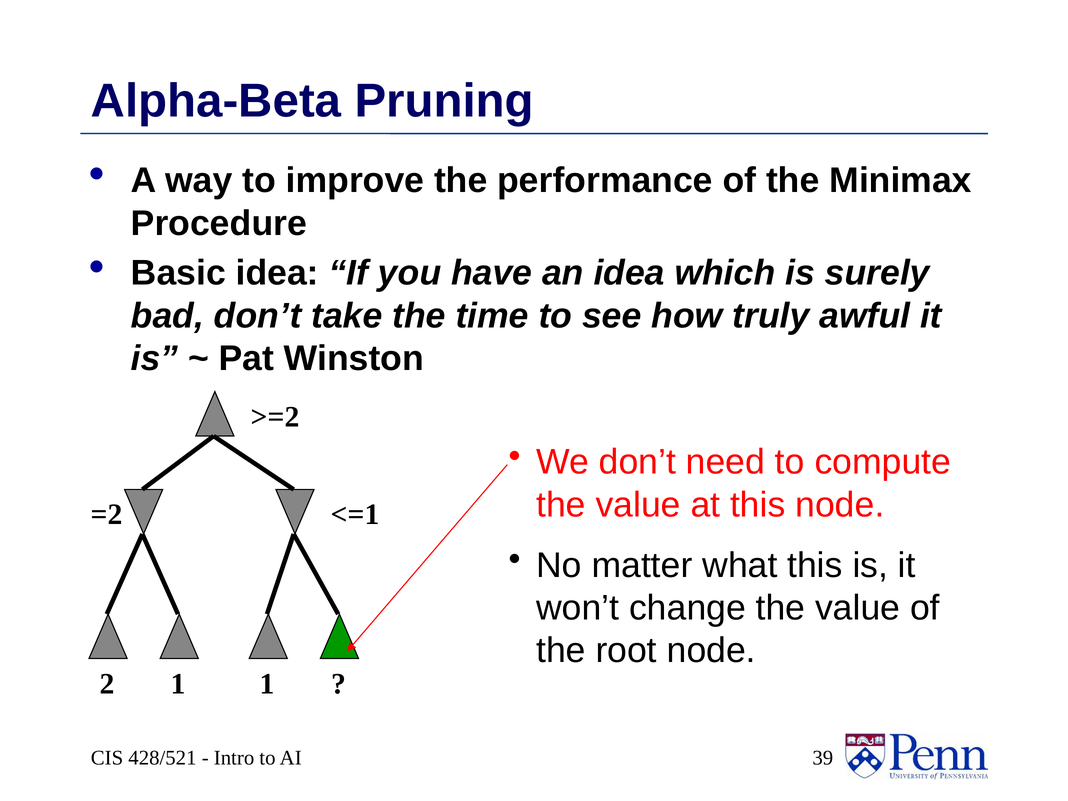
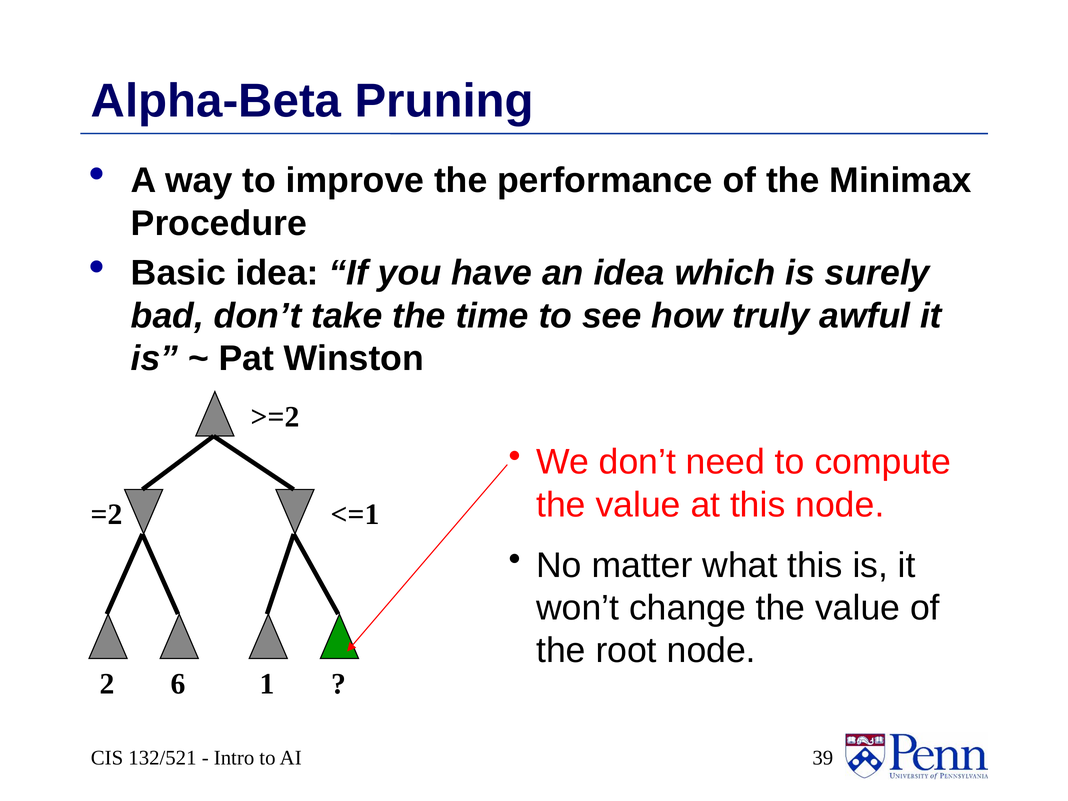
2 1: 1 -> 6 (178, 684)
428/521: 428/521 -> 132/521 (162, 758)
